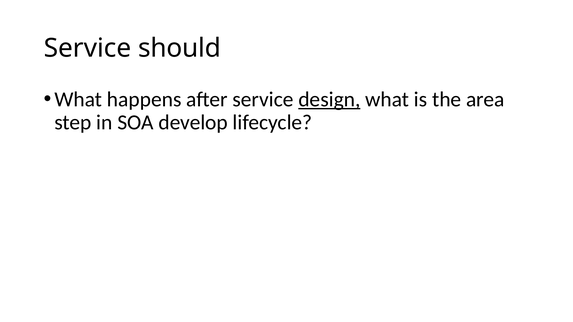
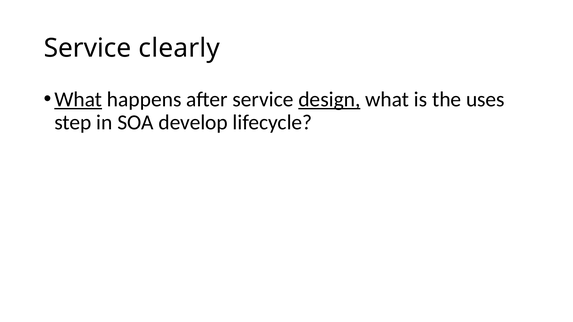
should: should -> clearly (179, 48)
What underline: none -> present (78, 99)
area: area -> uses (485, 99)
